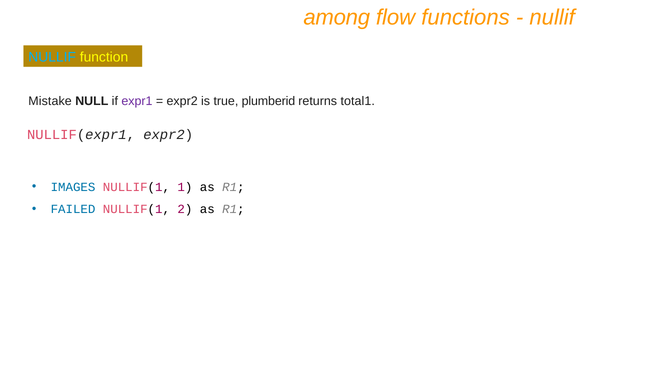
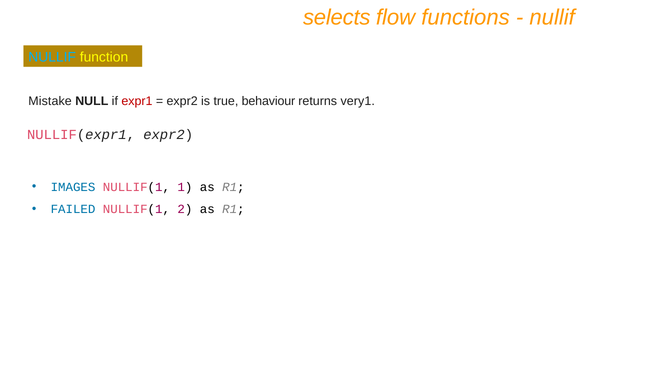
among: among -> selects (337, 17)
expr1 colour: purple -> red (137, 101)
plumberid: plumberid -> behaviour (268, 101)
total1: total1 -> very1 (358, 101)
